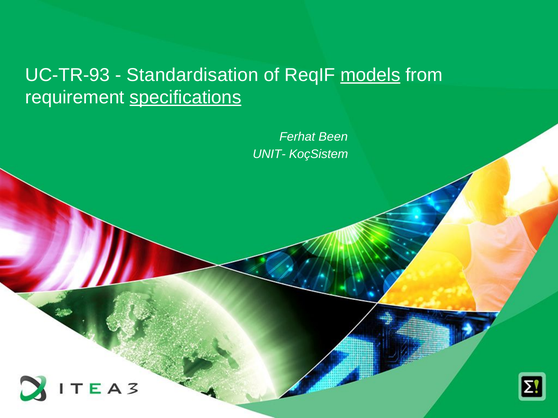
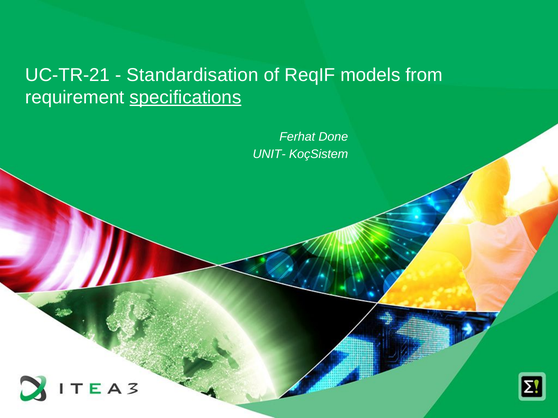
UC-TR-93: UC-TR-93 -> UC-TR-21 (68, 75)
models underline: present -> none (370, 75)
Been: Been -> Done (333, 137)
